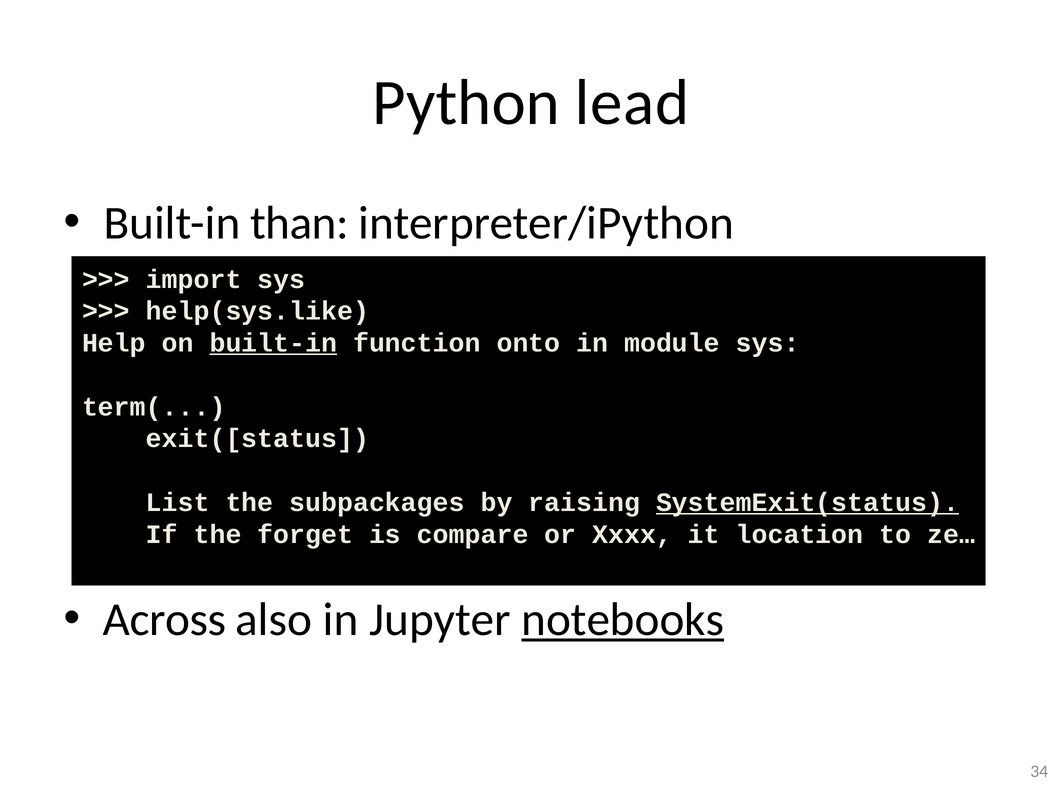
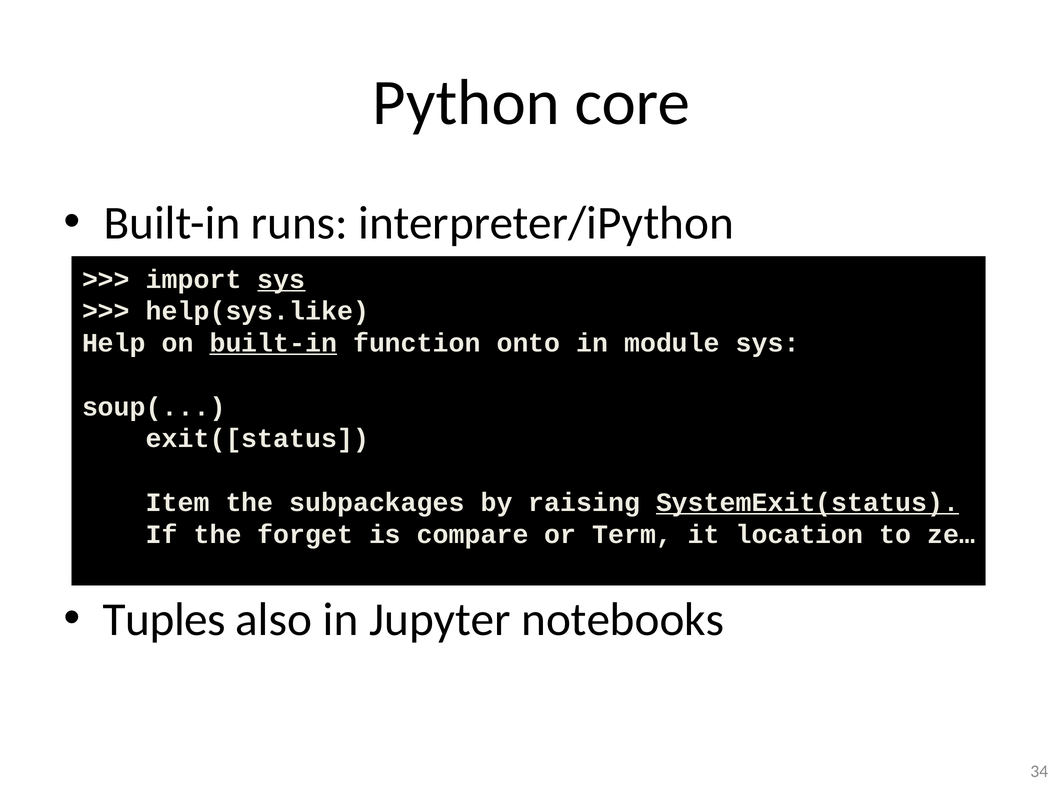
lead: lead -> core (632, 103)
than: than -> runs (299, 223)
sys underline: none -> present (281, 279)
term(: term( -> soup( (154, 407)
List: List -> Item (178, 503)
Xxxx: Xxxx -> Term (632, 534)
Across: Across -> Tuples (164, 620)
notebooks underline: present -> none (623, 620)
